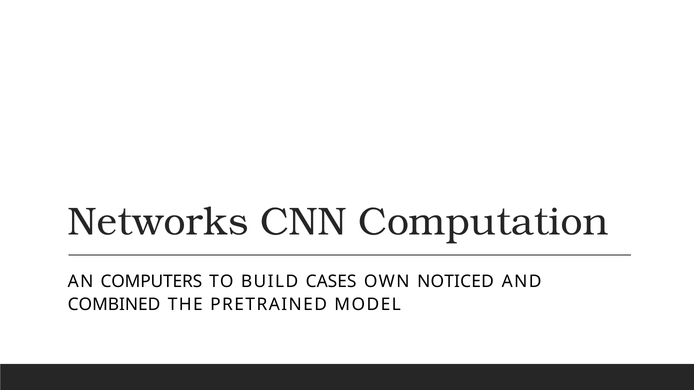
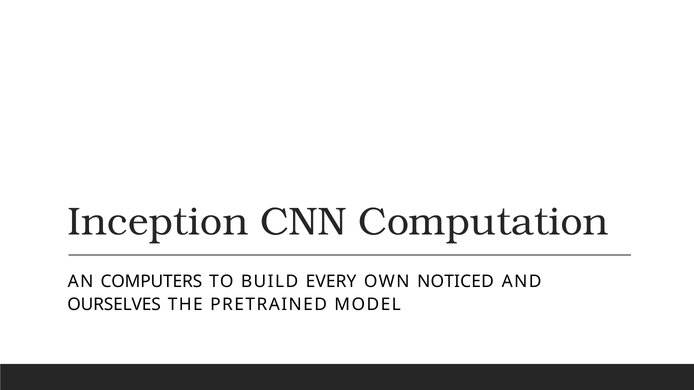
Networks: Networks -> Inception (158, 222)
CASES: CASES -> EVERY (331, 282)
COMBINED: COMBINED -> OURSELVES (114, 305)
